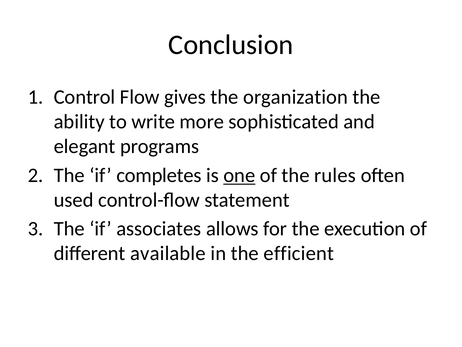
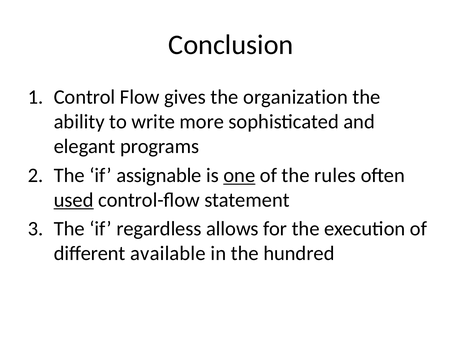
completes: completes -> assignable (159, 175)
used underline: none -> present (74, 200)
associates: associates -> regardless (159, 228)
efficient: efficient -> hundred (299, 253)
